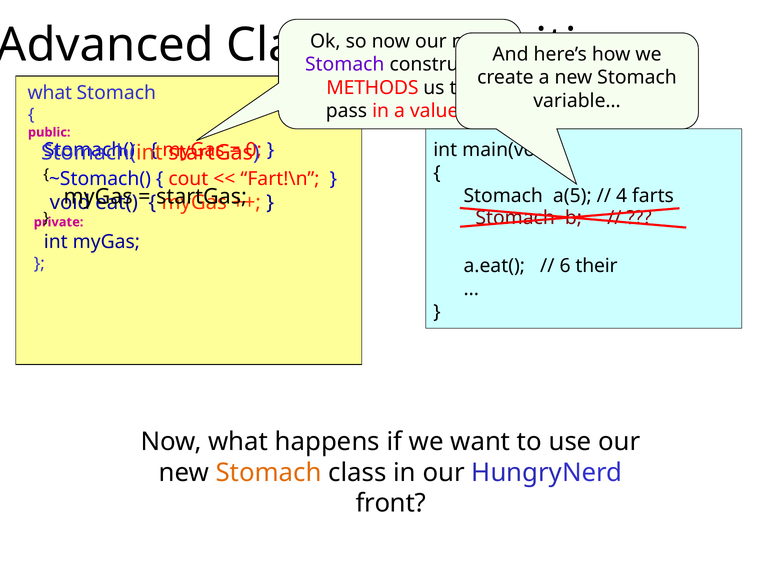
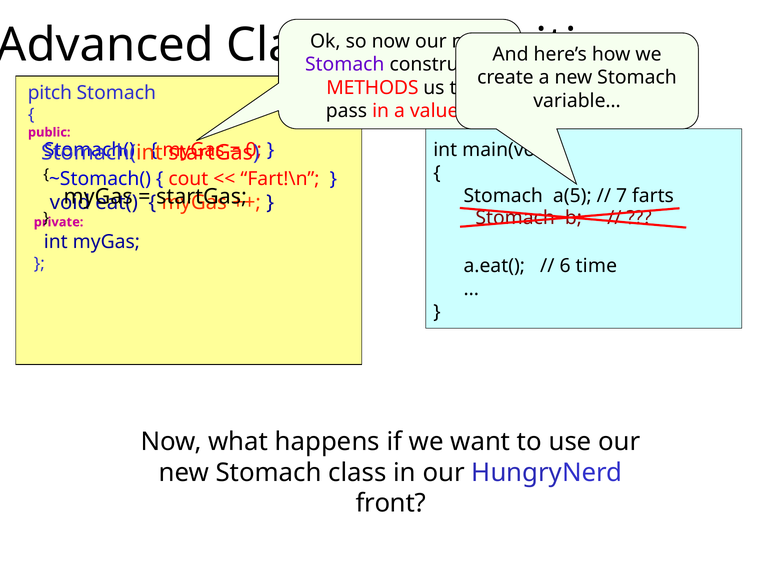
what: what -> pitch (50, 93)
4: 4 -> 7 (622, 196)
their: their -> time (596, 266)
Stomach colour: orange -> black (269, 473)
